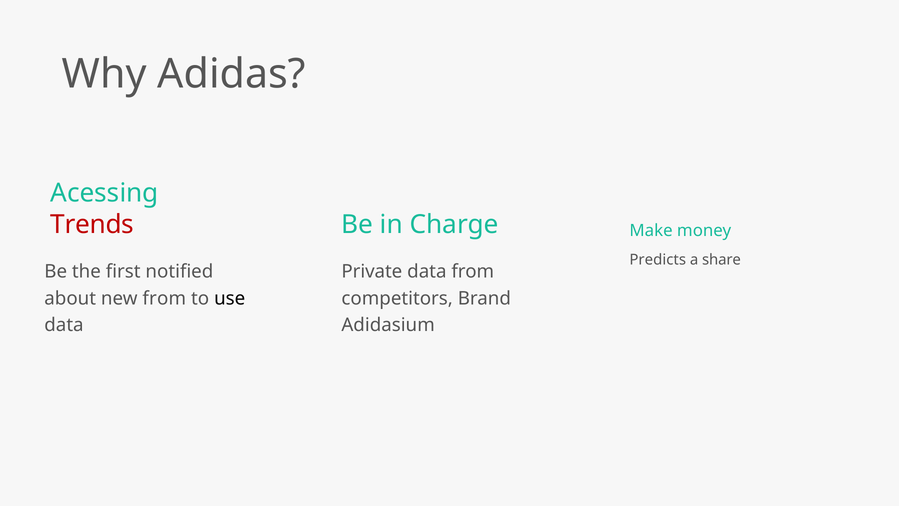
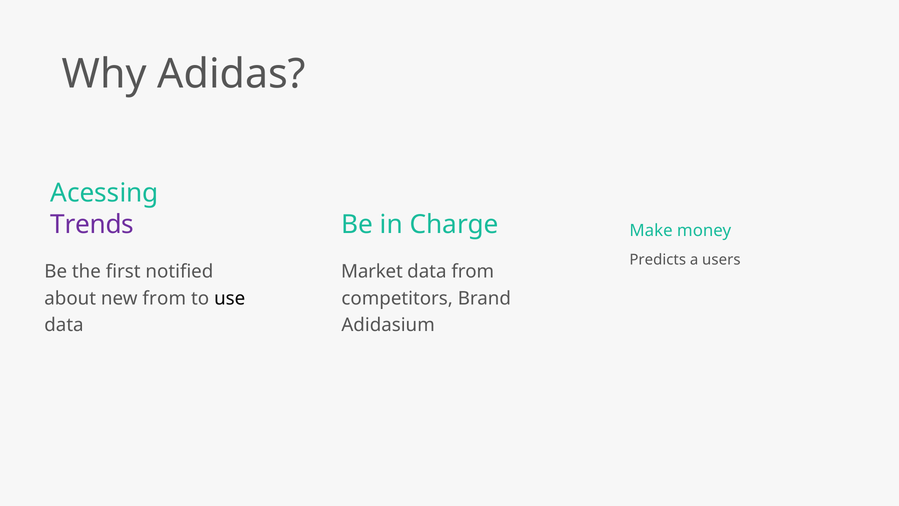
Trends colour: red -> purple (92, 225)
share: share -> users (721, 260)
Private: Private -> Market (372, 271)
